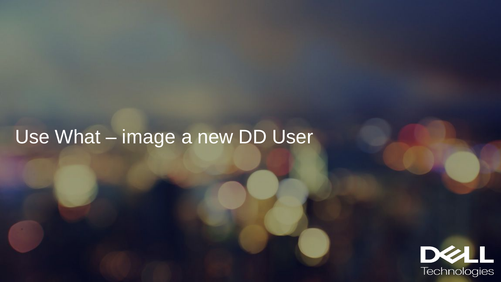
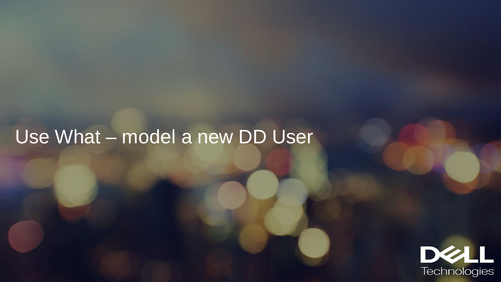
image: image -> model (149, 137)
